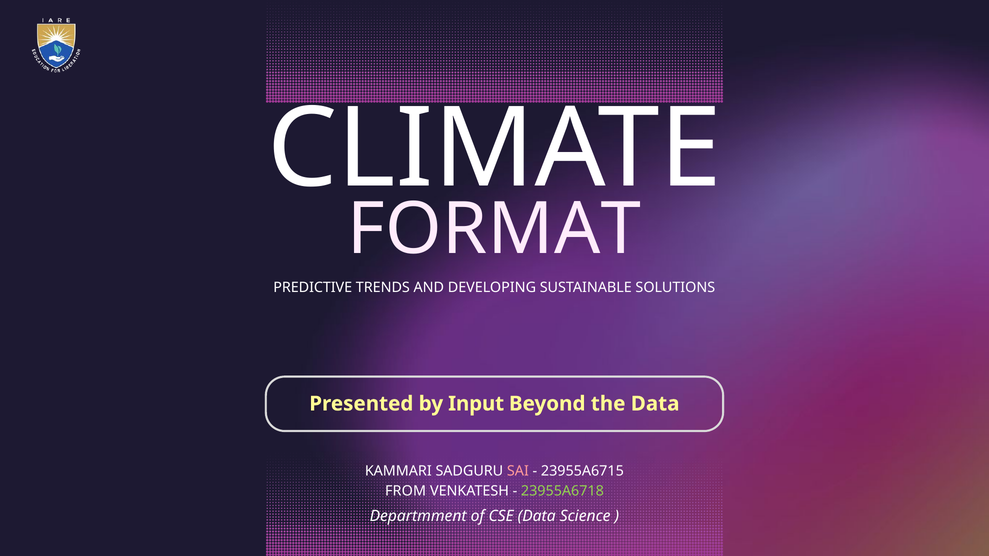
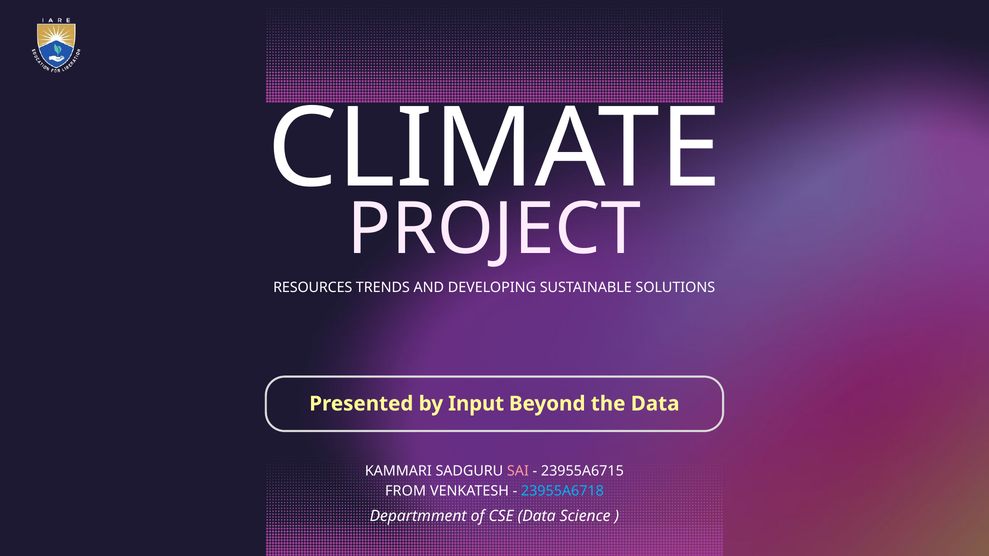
FORMAT: FORMAT -> PROJECT (494, 230)
PREDICTIVE: PREDICTIVE -> RESOURCES (313, 288)
23955A6718 colour: light green -> light blue (562, 491)
